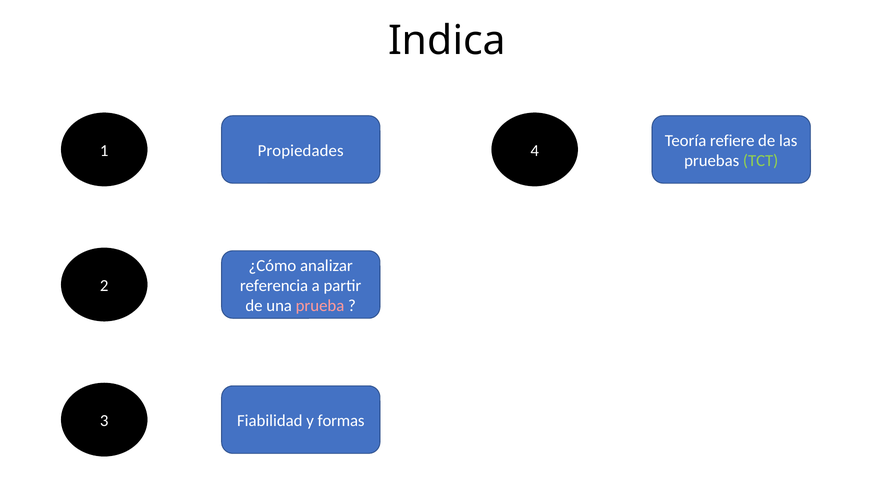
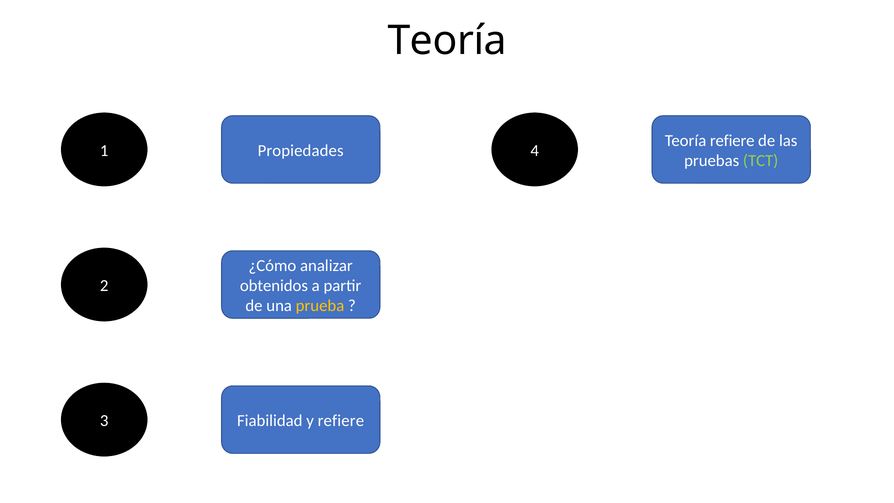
Indica: Indica -> Teoría (447, 41)
referencia: referencia -> obtenidos (274, 286)
prueba colour: pink -> yellow (320, 306)
y formas: formas -> refiere (341, 421)
